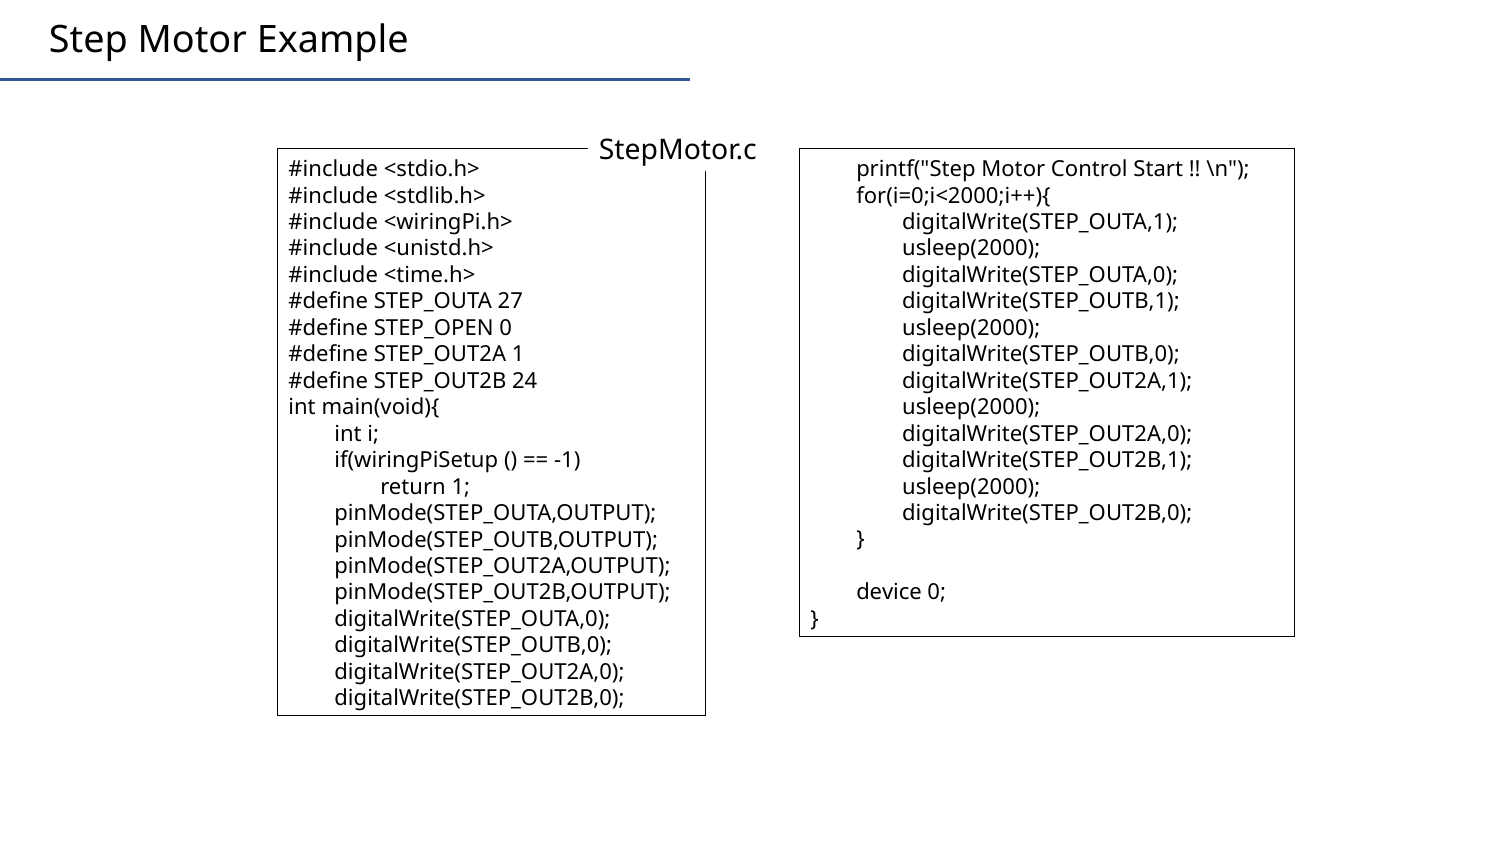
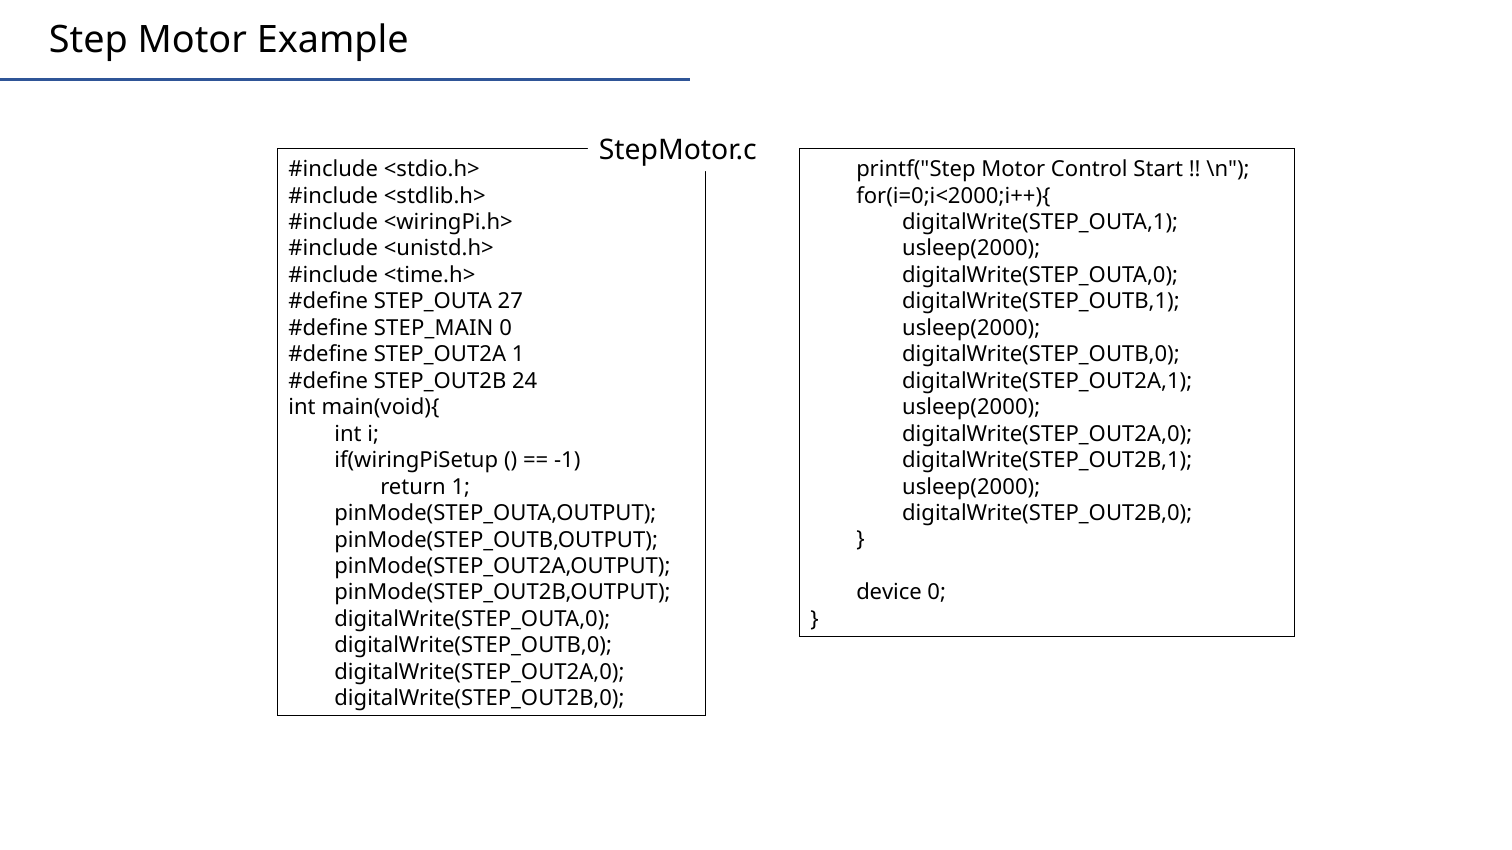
STEP_OPEN: STEP_OPEN -> STEP_MAIN (434, 328)
